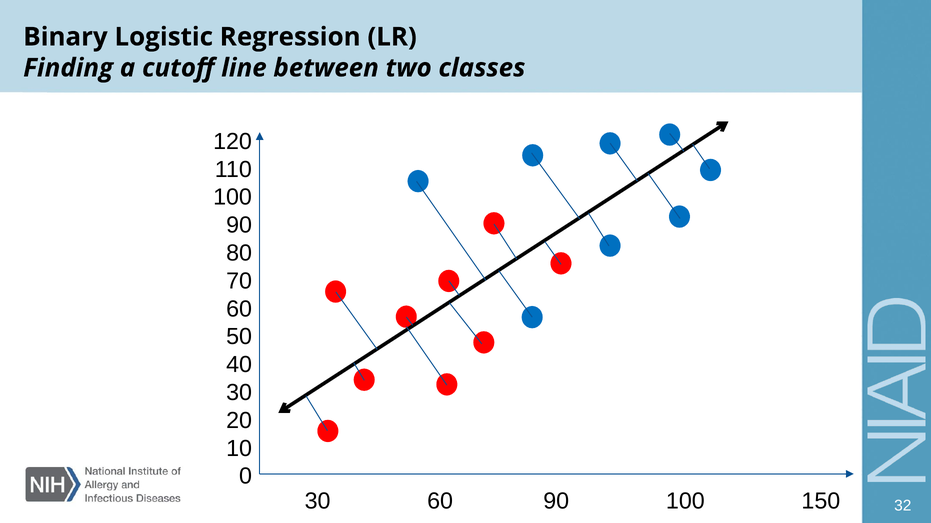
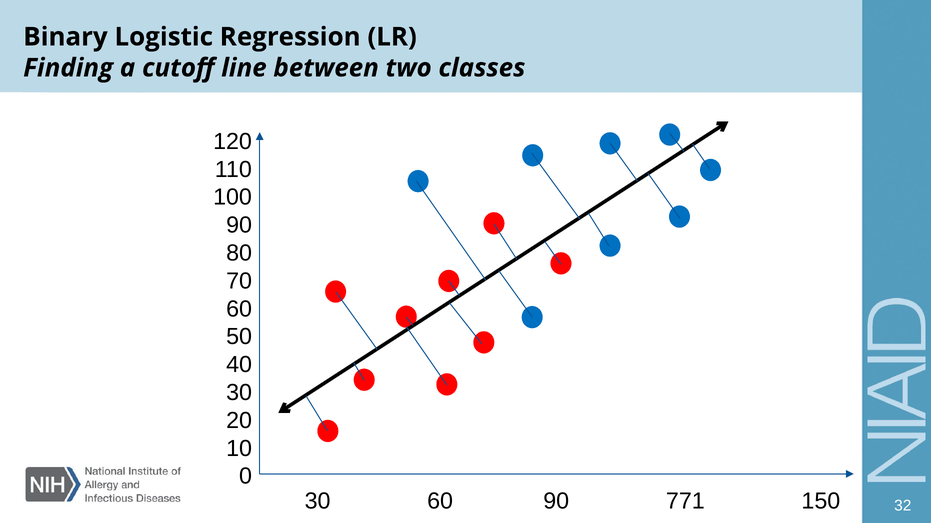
90 100: 100 -> 771 (685, 502)
